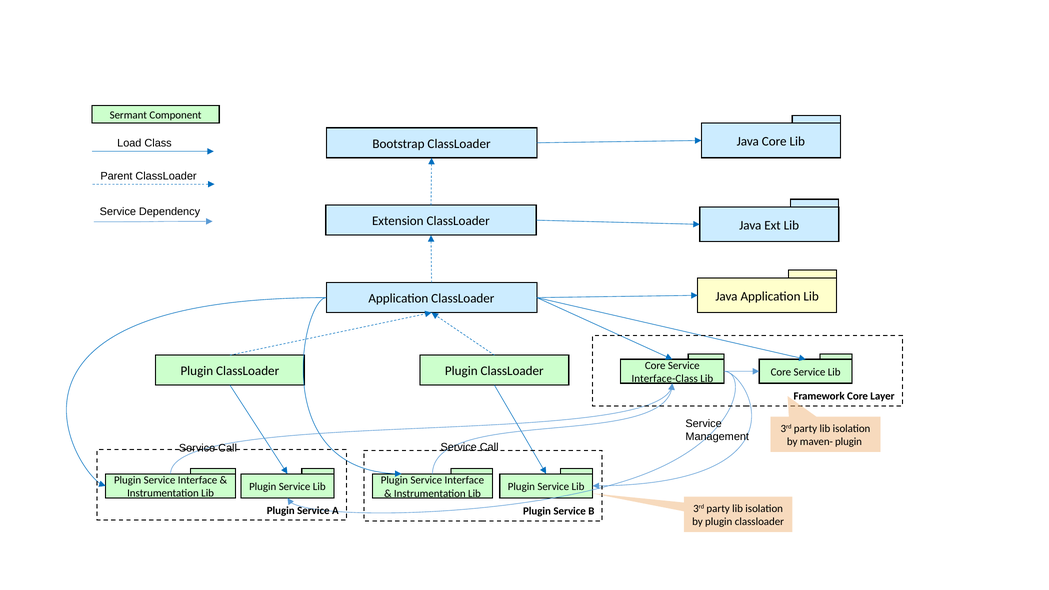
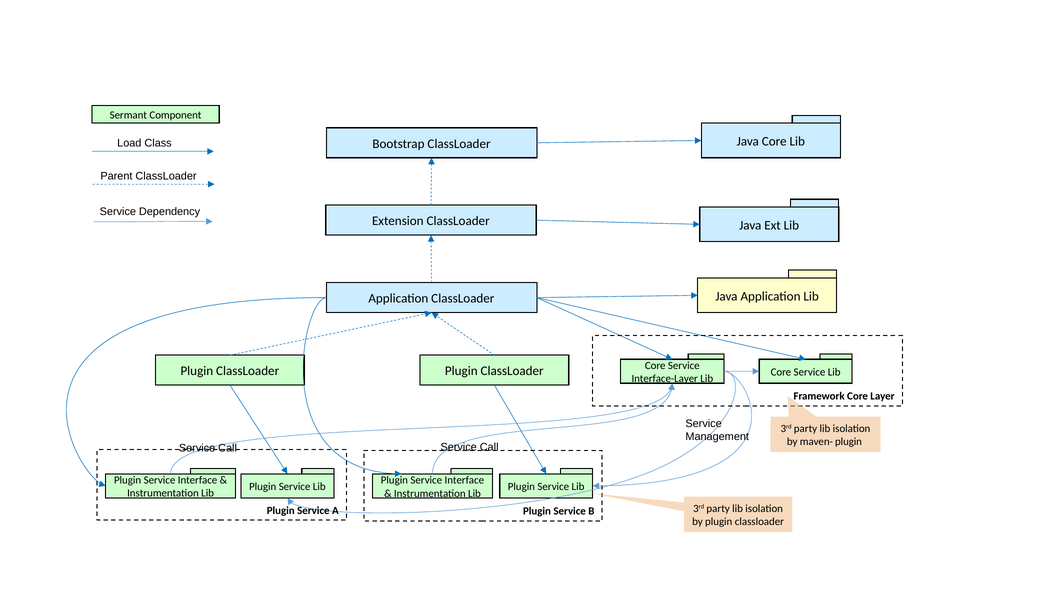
Interface-Class: Interface-Class -> Interface-Layer (665, 379)
